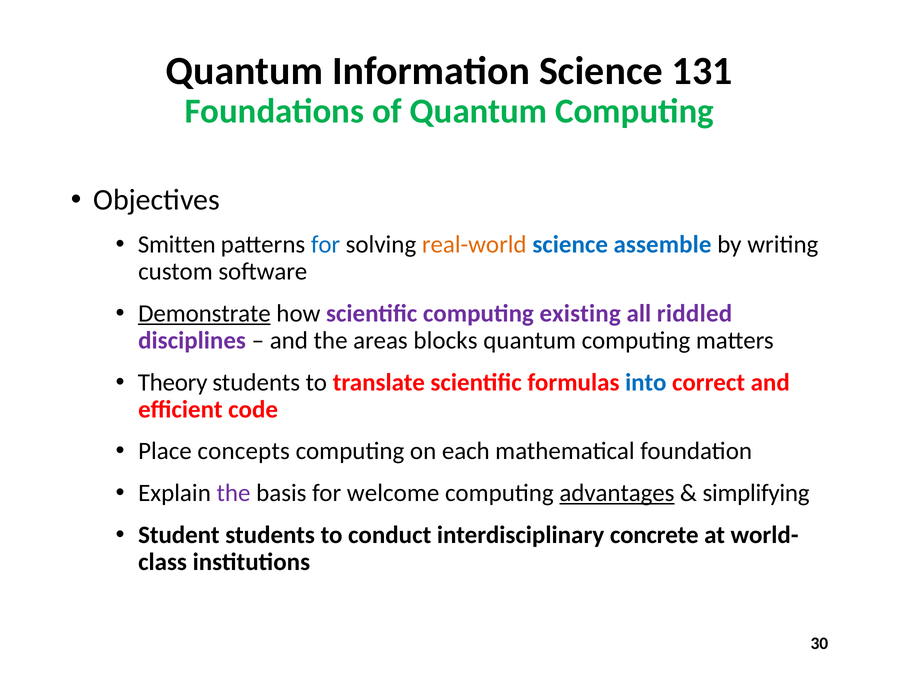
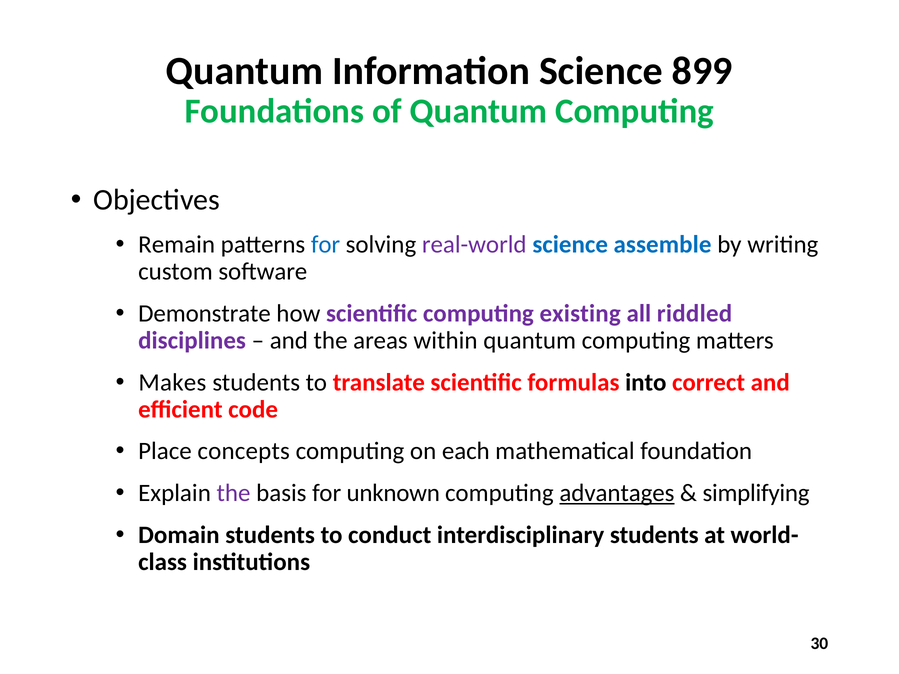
131: 131 -> 899 (702, 71)
Smitten: Smitten -> Remain (177, 245)
real-world colour: orange -> purple (474, 245)
Demonstrate underline: present -> none (204, 314)
blocks: blocks -> within (446, 341)
Theory: Theory -> Makes (172, 382)
into colour: blue -> black (646, 382)
welcome: welcome -> unknown (393, 493)
Student: Student -> Domain (179, 535)
interdisciplinary concrete: concrete -> students (654, 535)
